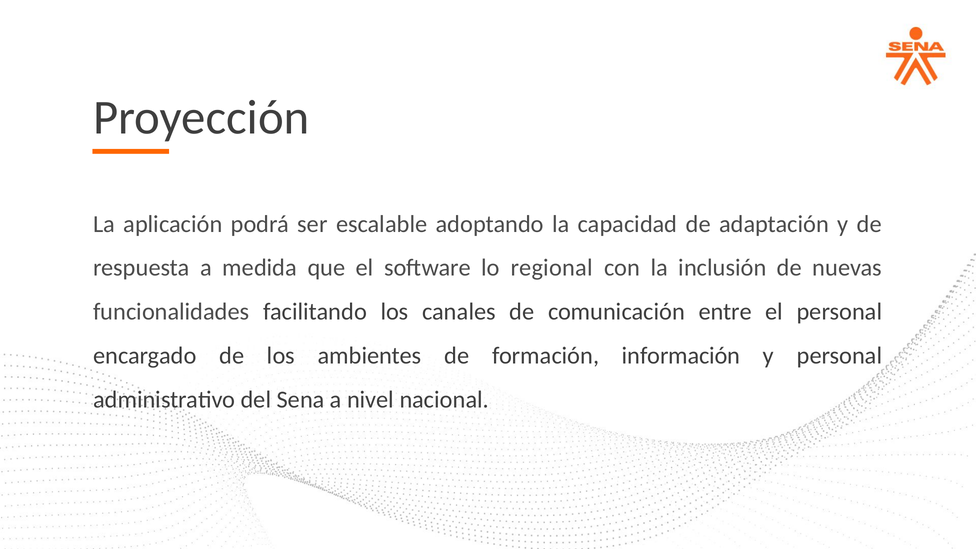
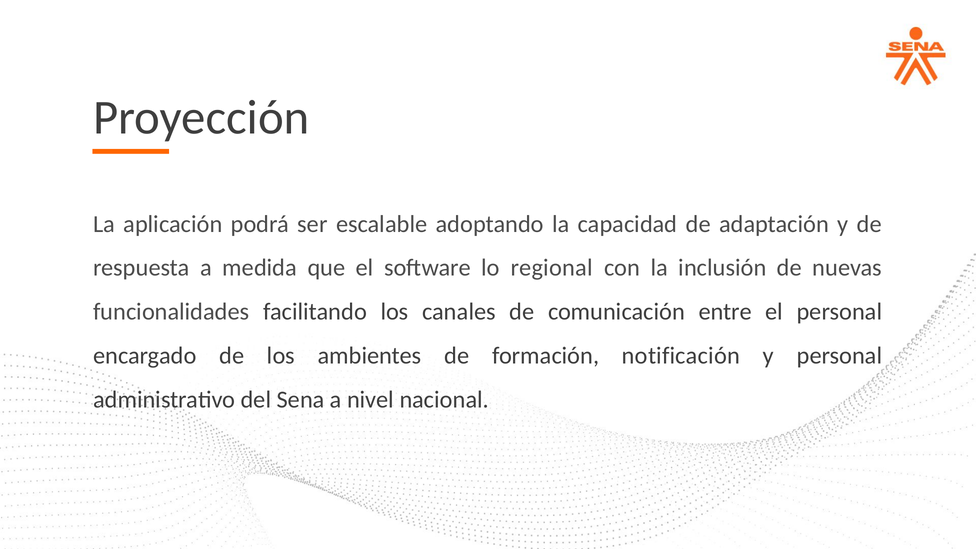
información: información -> notificación (681, 356)
